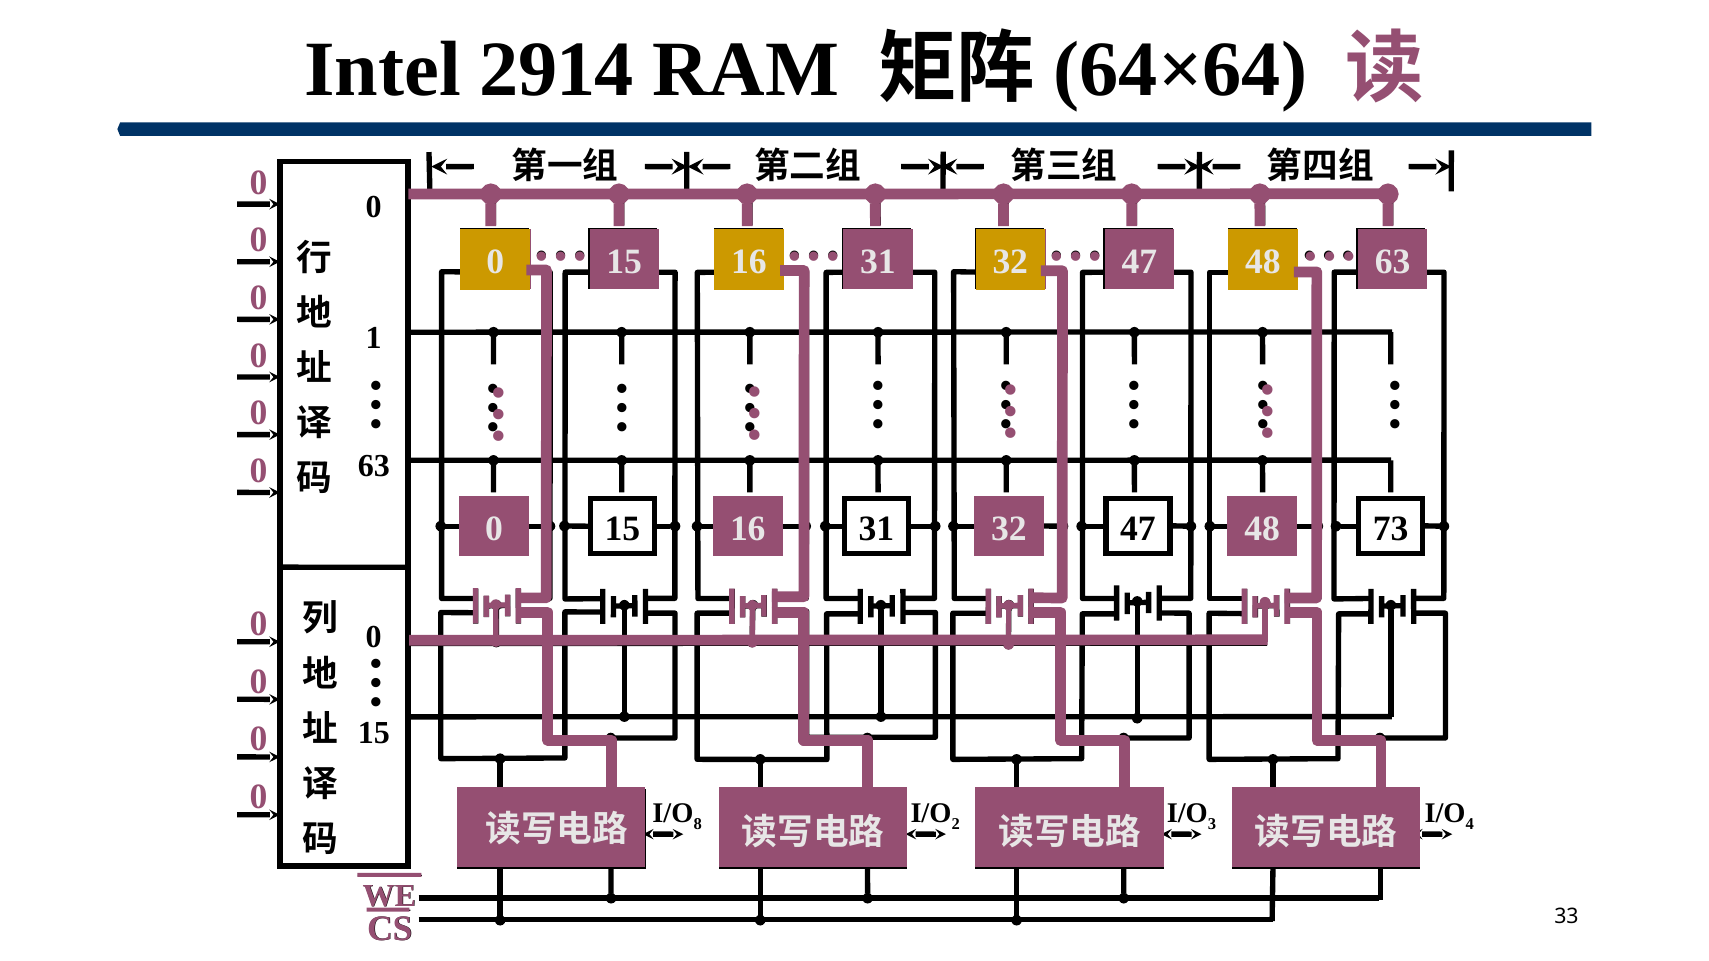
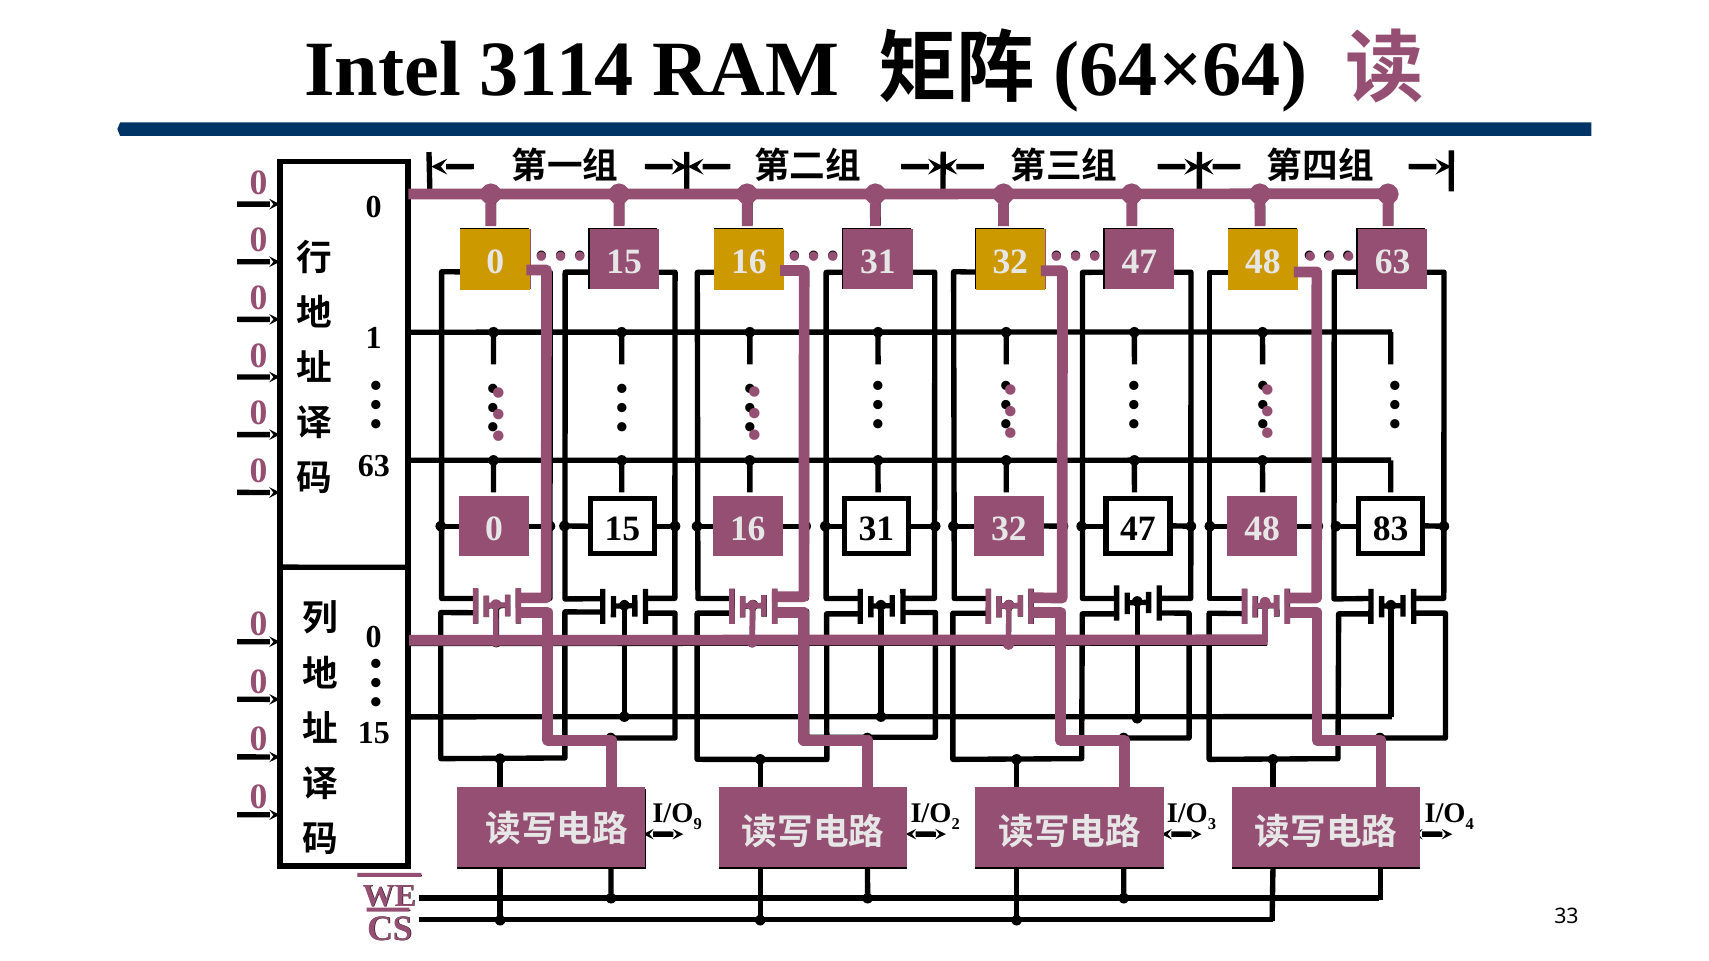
2914: 2914 -> 3114 (557, 70)
73: 73 -> 83 (1391, 529)
8: 8 -> 9 (698, 824)
